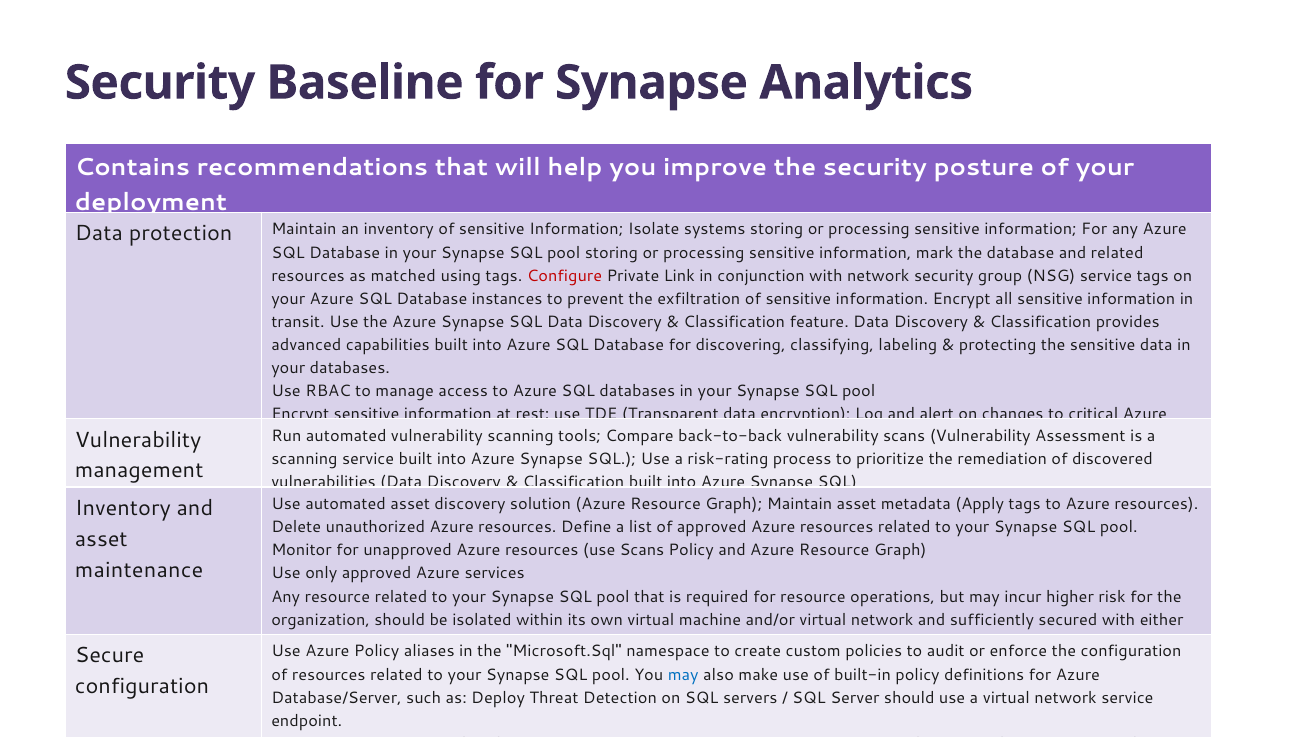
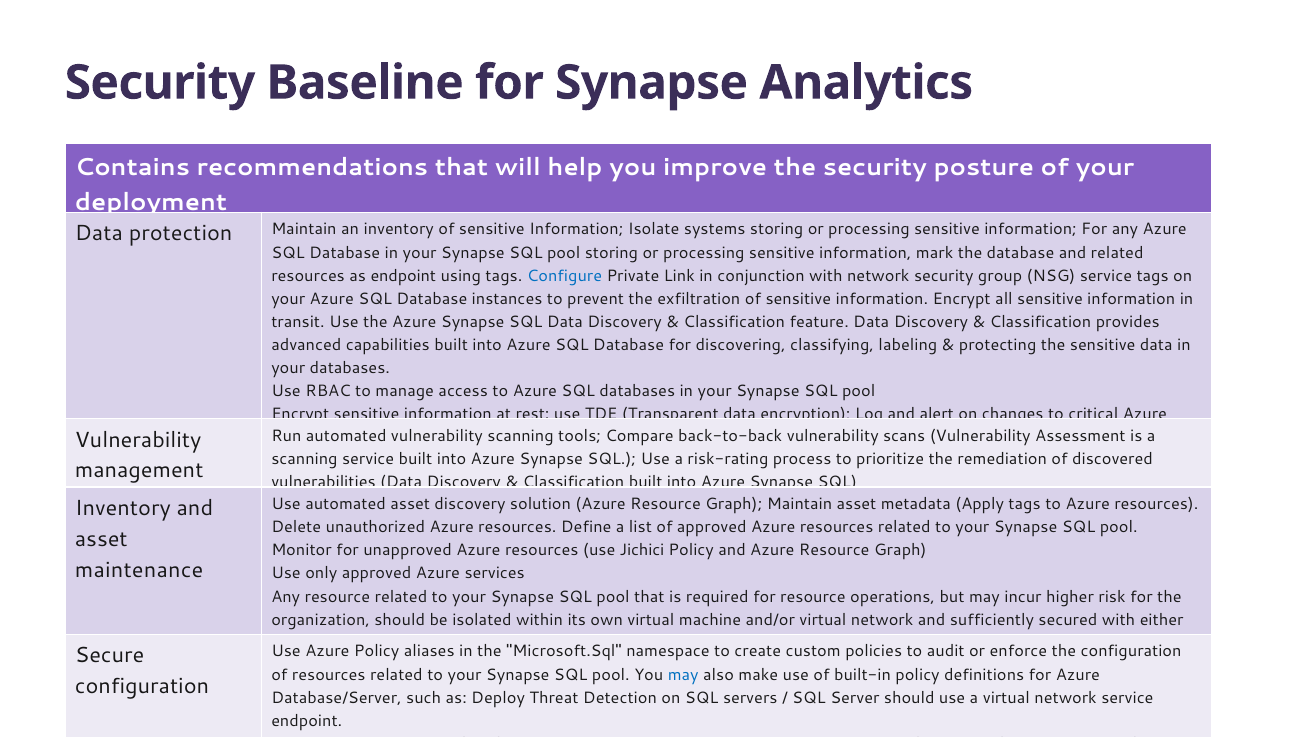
as matched: matched -> endpoint (403, 276)
Configure colour: red -> blue (564, 276)
use Scans: Scans -> Jichici (642, 550)
